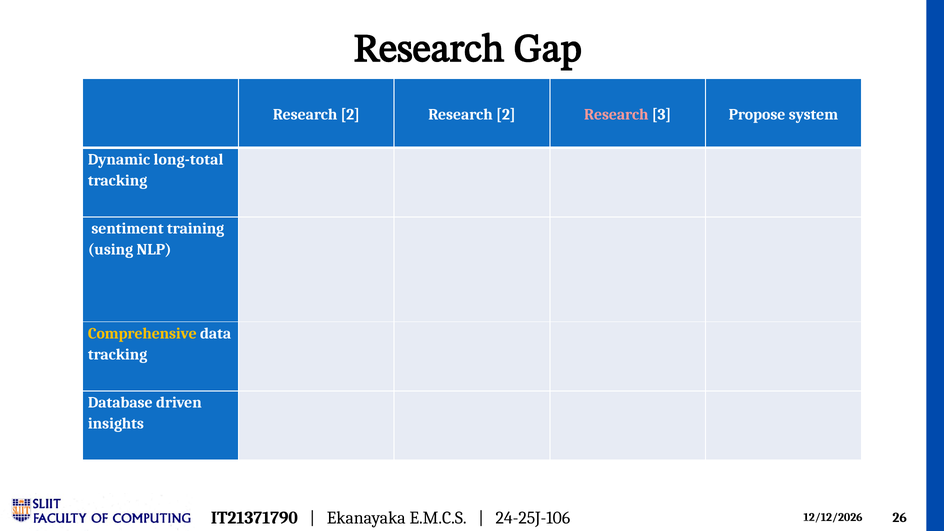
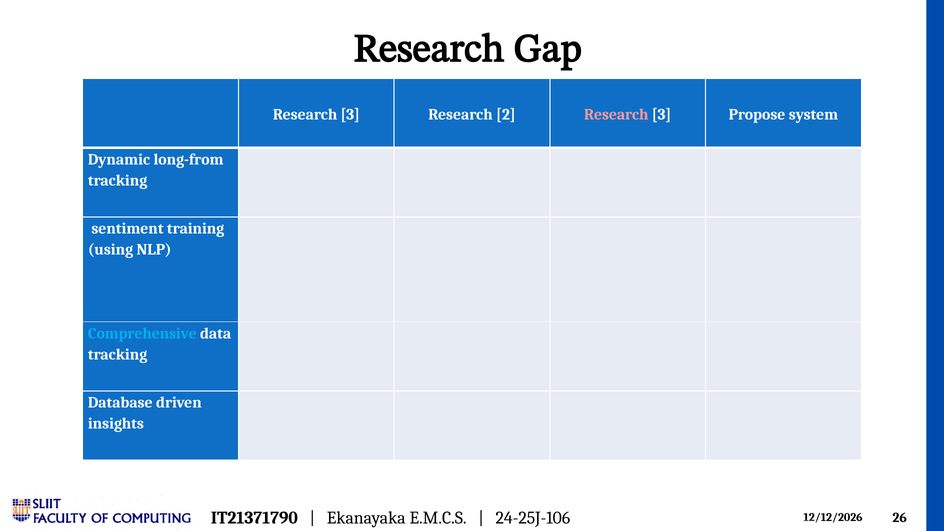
2: 2 -> 3 (350, 114)
long-total: long-total -> long-from (189, 160)
Comprehensive colour: yellow -> light blue (142, 334)
